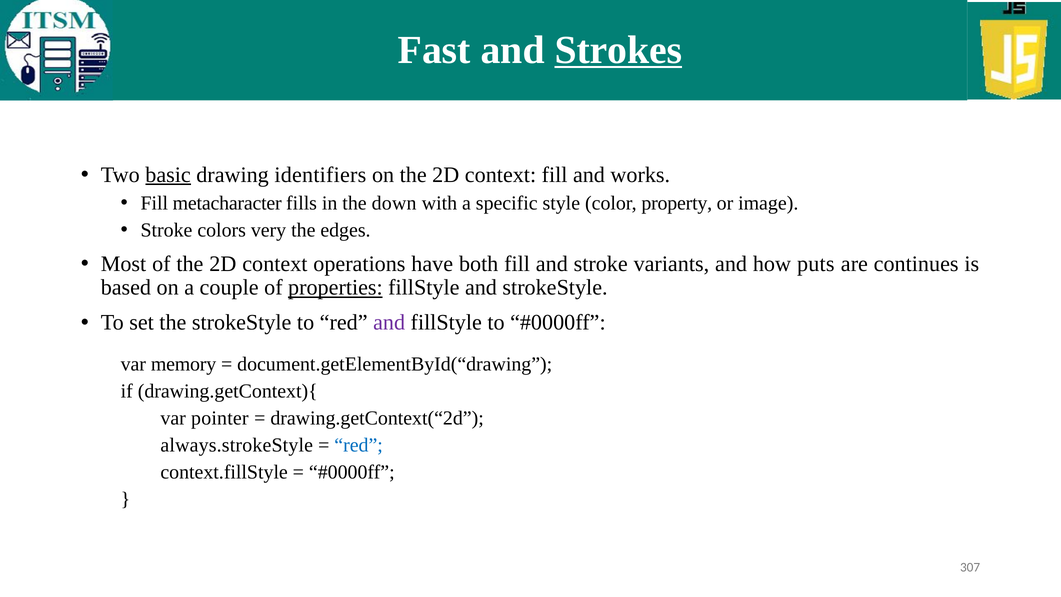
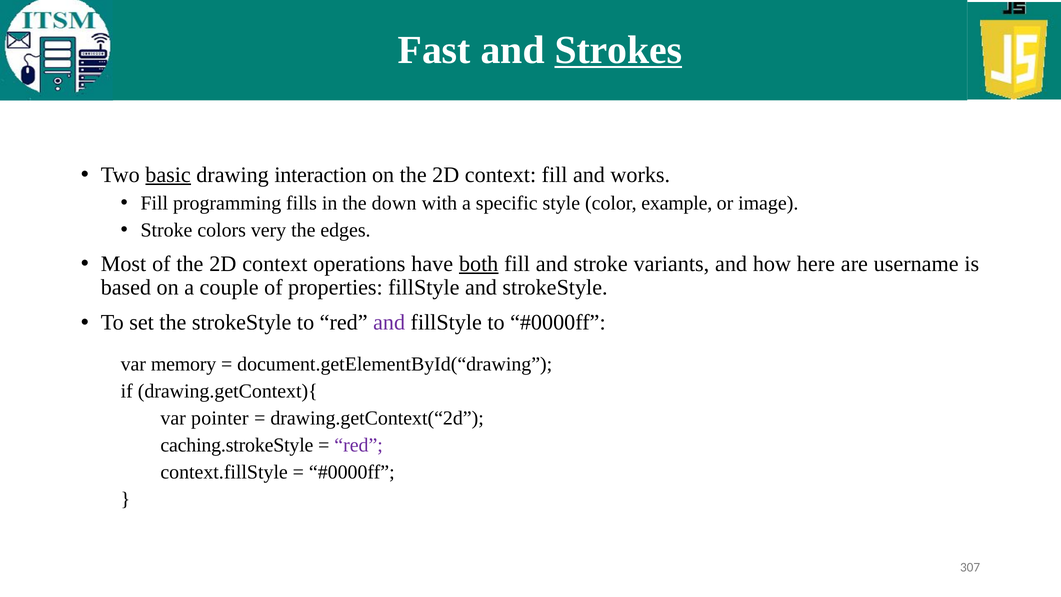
identifiers: identifiers -> interaction (321, 175)
metacharacter: metacharacter -> programming (227, 203)
property: property -> example (677, 203)
both underline: none -> present (479, 264)
puts: puts -> here (816, 264)
continues: continues -> username (916, 264)
properties underline: present -> none (335, 288)
always.strokeStyle: always.strokeStyle -> caching.strokeStyle (237, 445)
red colour: blue -> purple (359, 445)
